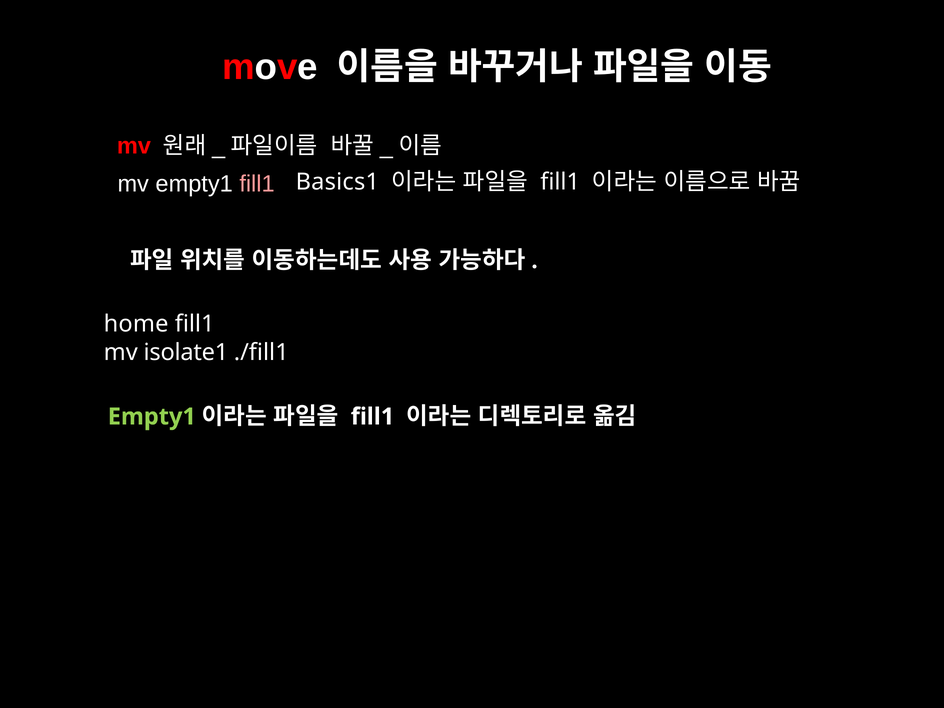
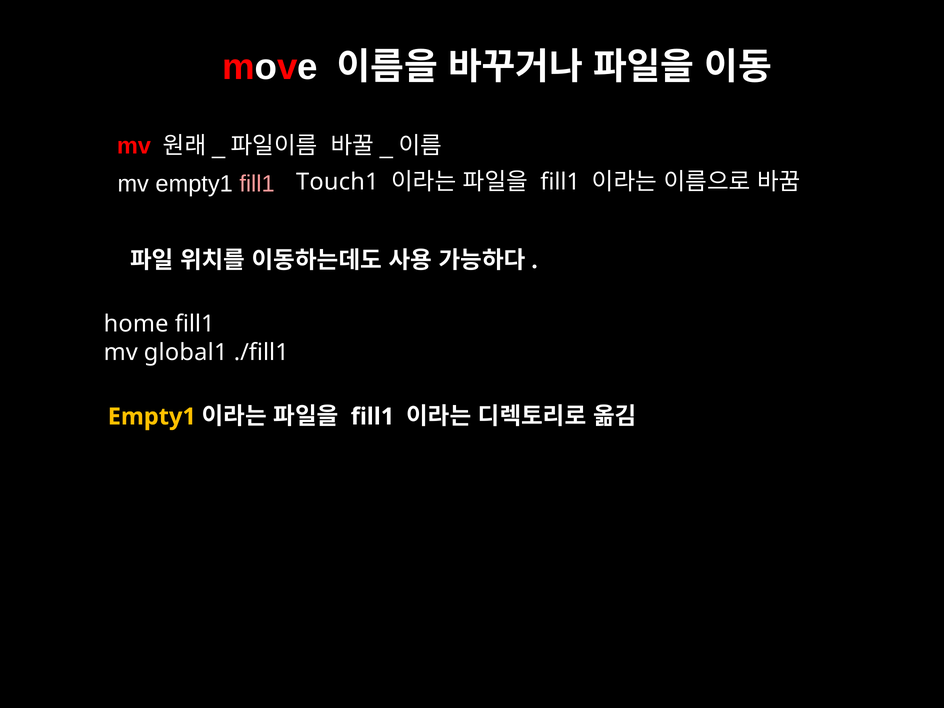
Basics1: Basics1 -> Touch1 (337, 182)
isolate1: isolate1 -> global1 (186, 353)
Empty1 colour: light green -> yellow (152, 417)
